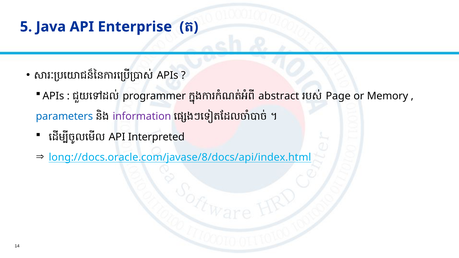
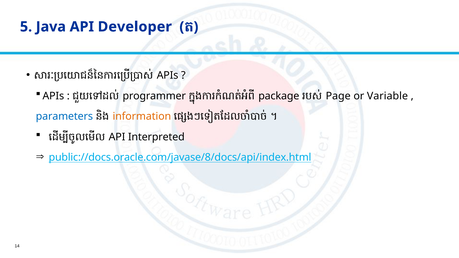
Enterprise: Enterprise -> Developer (135, 27)
abstract: abstract -> package (279, 96)
Memory: Memory -> Variable (387, 96)
information colour: purple -> orange (142, 116)
long://docs.oracle.com/javase/8/docs/api/index.html: long://docs.oracle.com/javase/8/docs/api/index.html -> public://docs.oracle.com/javase/8/docs/api/index.html (180, 157)
